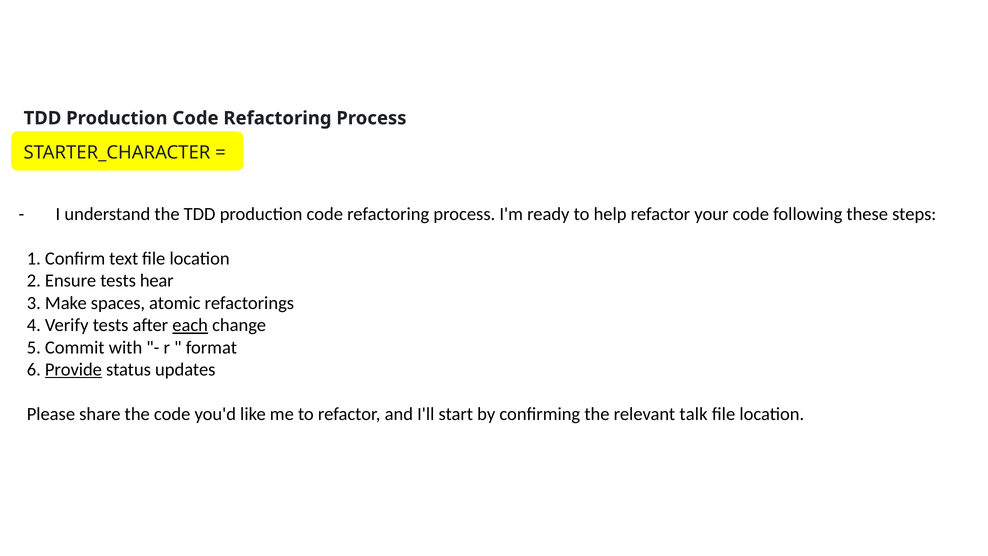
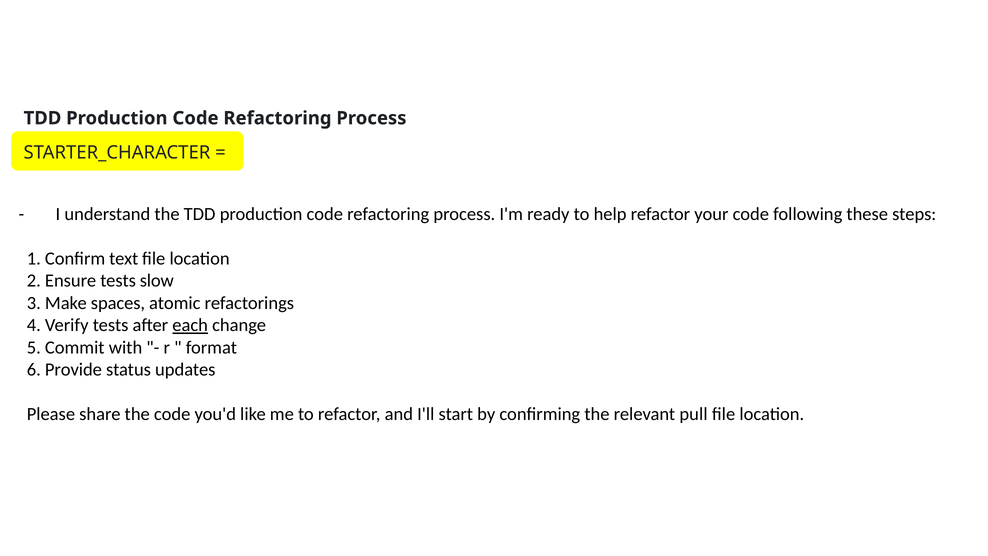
hear: hear -> slow (157, 281)
Provide underline: present -> none (73, 370)
talk: talk -> pull (694, 414)
